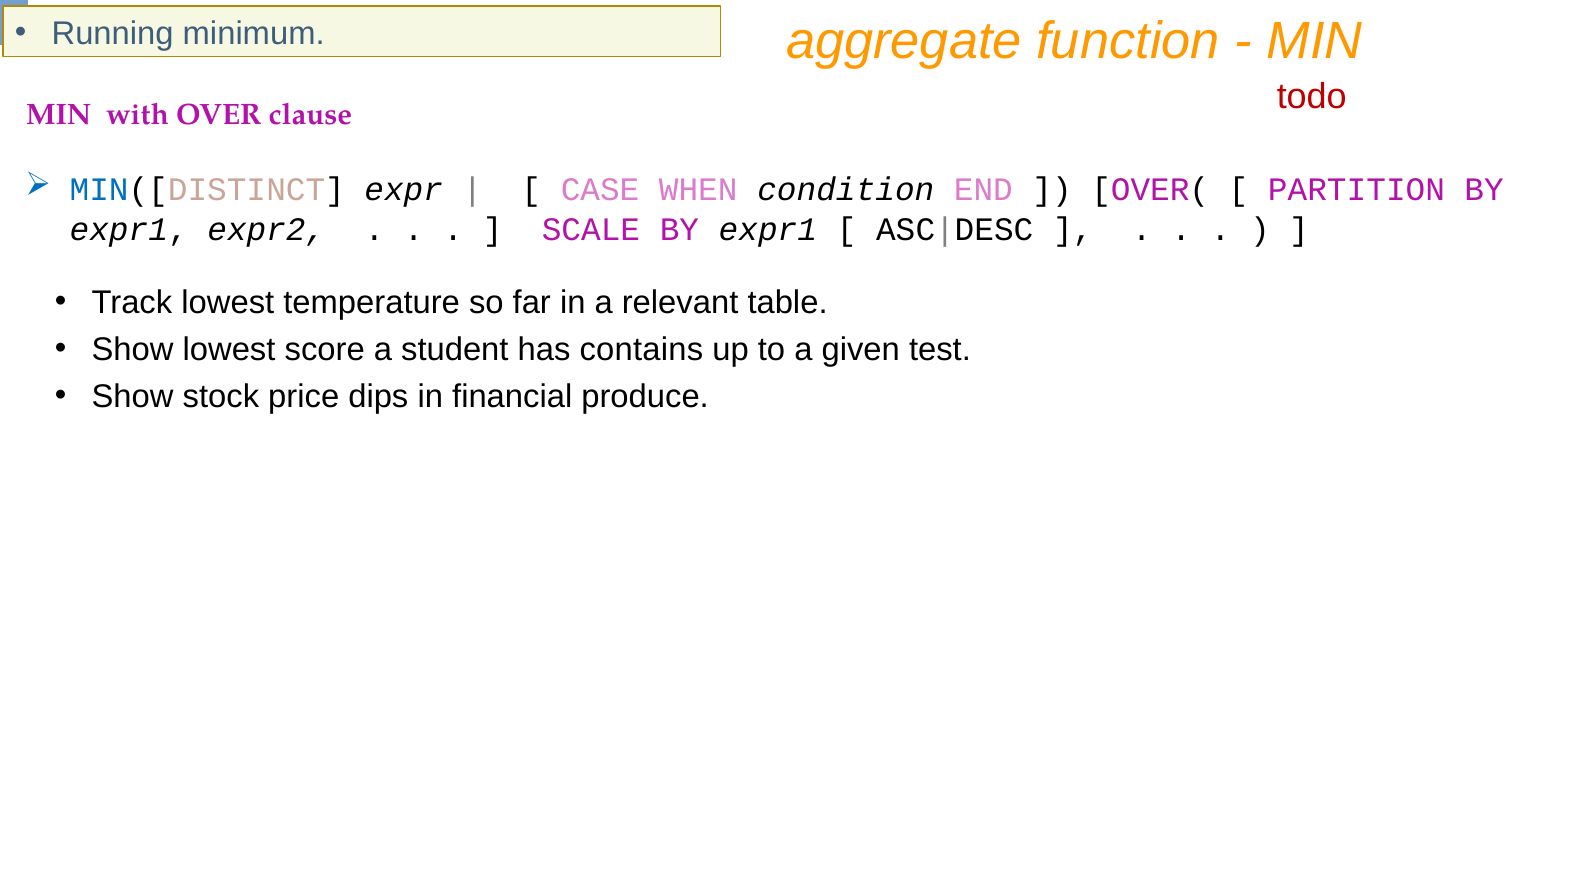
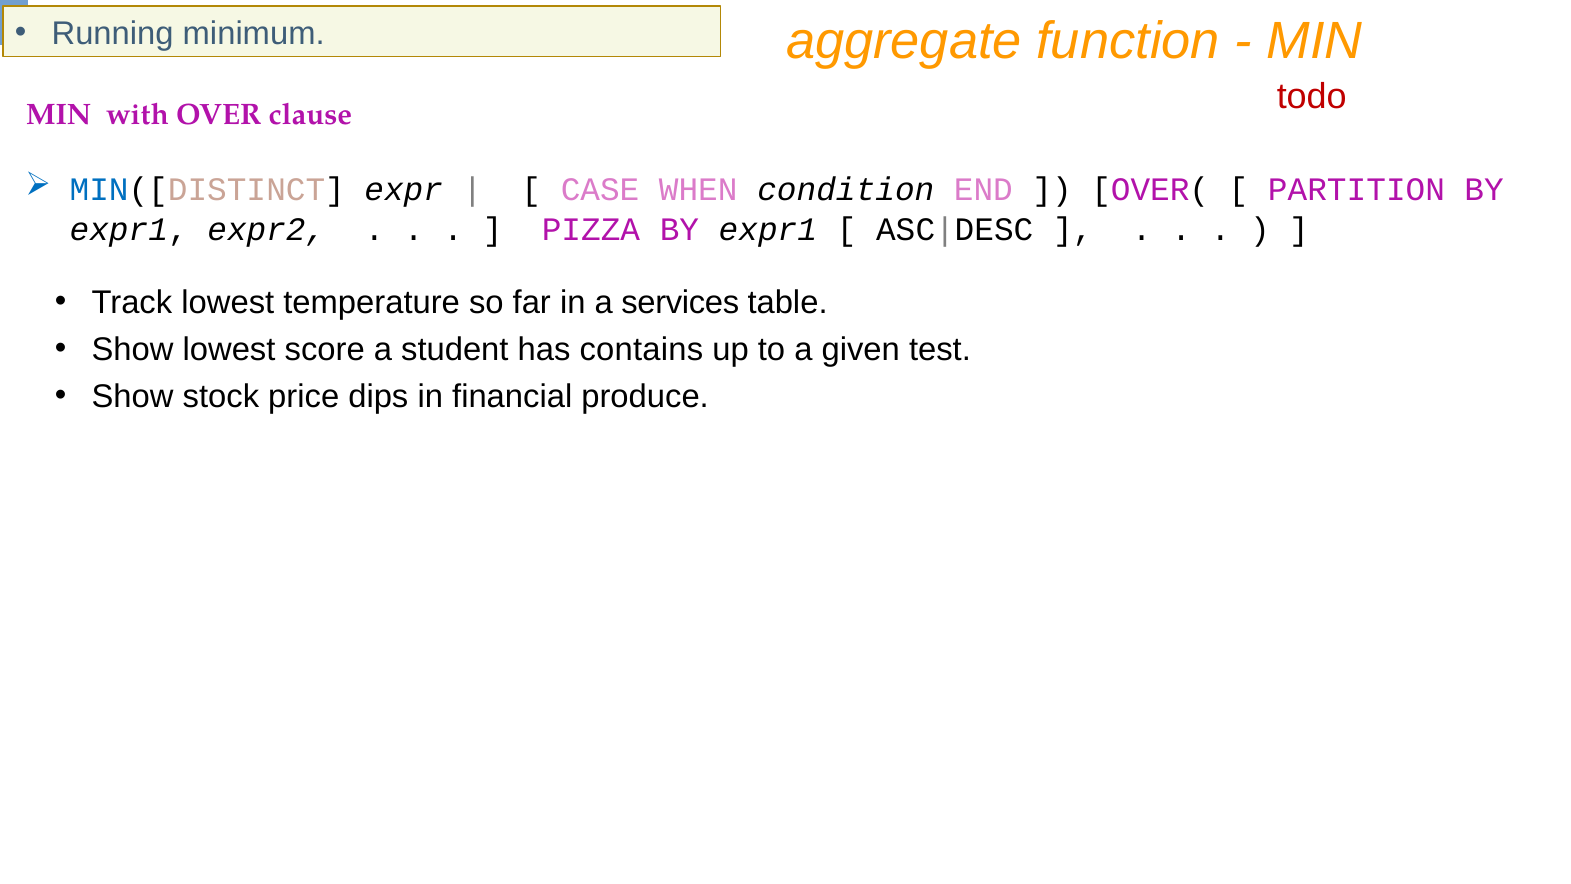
SCALE: SCALE -> PIZZA (591, 229)
relevant: relevant -> services (680, 303)
